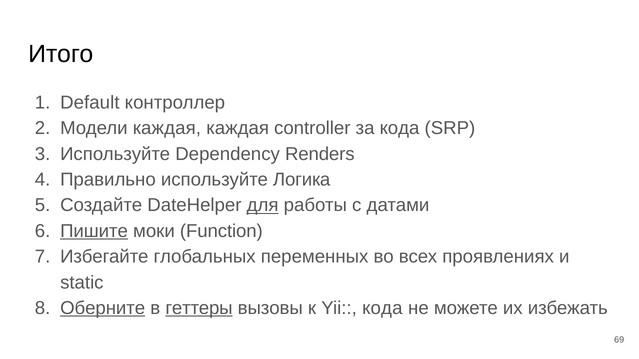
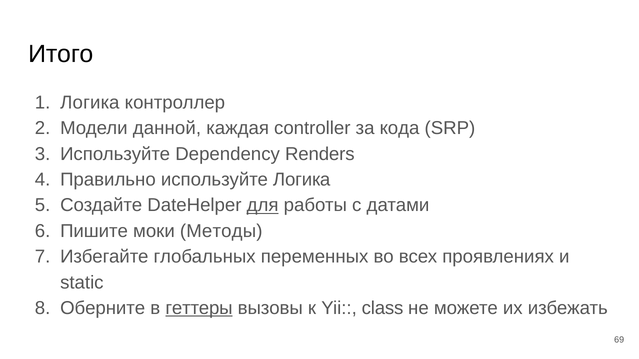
Default: Default -> Логика (90, 103)
Модели каждая: каждая -> данной (167, 128)
Пишите underline: present -> none (94, 231)
Function: Function -> Методы (221, 231)
Оберните underline: present -> none (103, 308)
Yii кода: кода -> class (383, 308)
